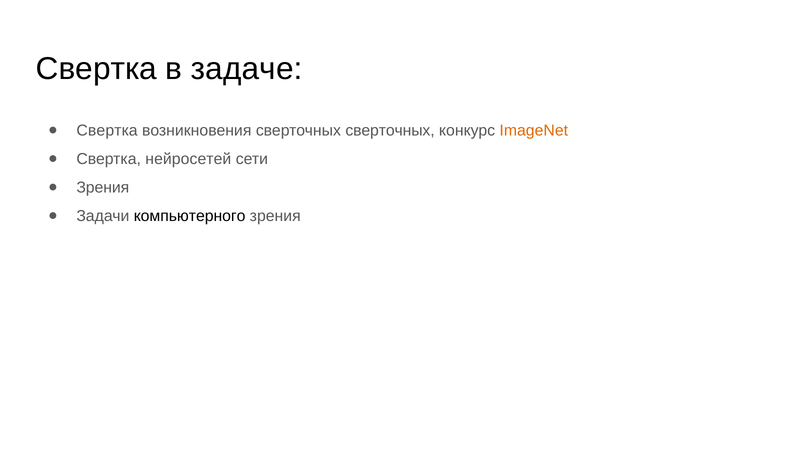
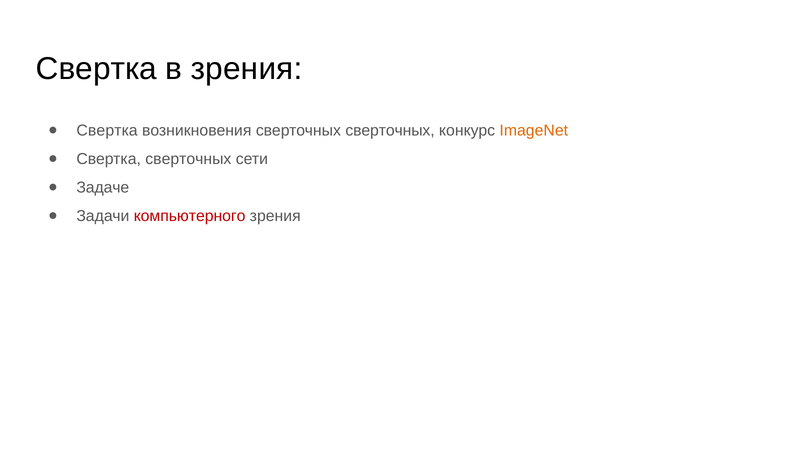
в задаче: задаче -> зрения (247, 69)
Свертка нейросетей: нейросетей -> сверточных (188, 159)
Зрения: Зрения -> Задаче (103, 187)
компьютерного colour: black -> red (190, 216)
